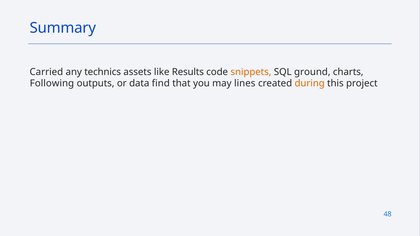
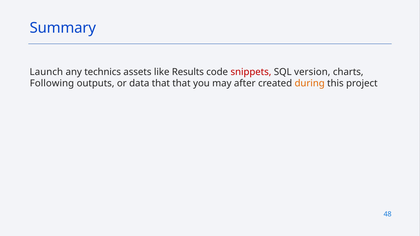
Carried: Carried -> Launch (46, 72)
snippets colour: orange -> red (251, 72)
ground: ground -> version (312, 72)
data find: find -> that (161, 84)
lines: lines -> after (245, 84)
